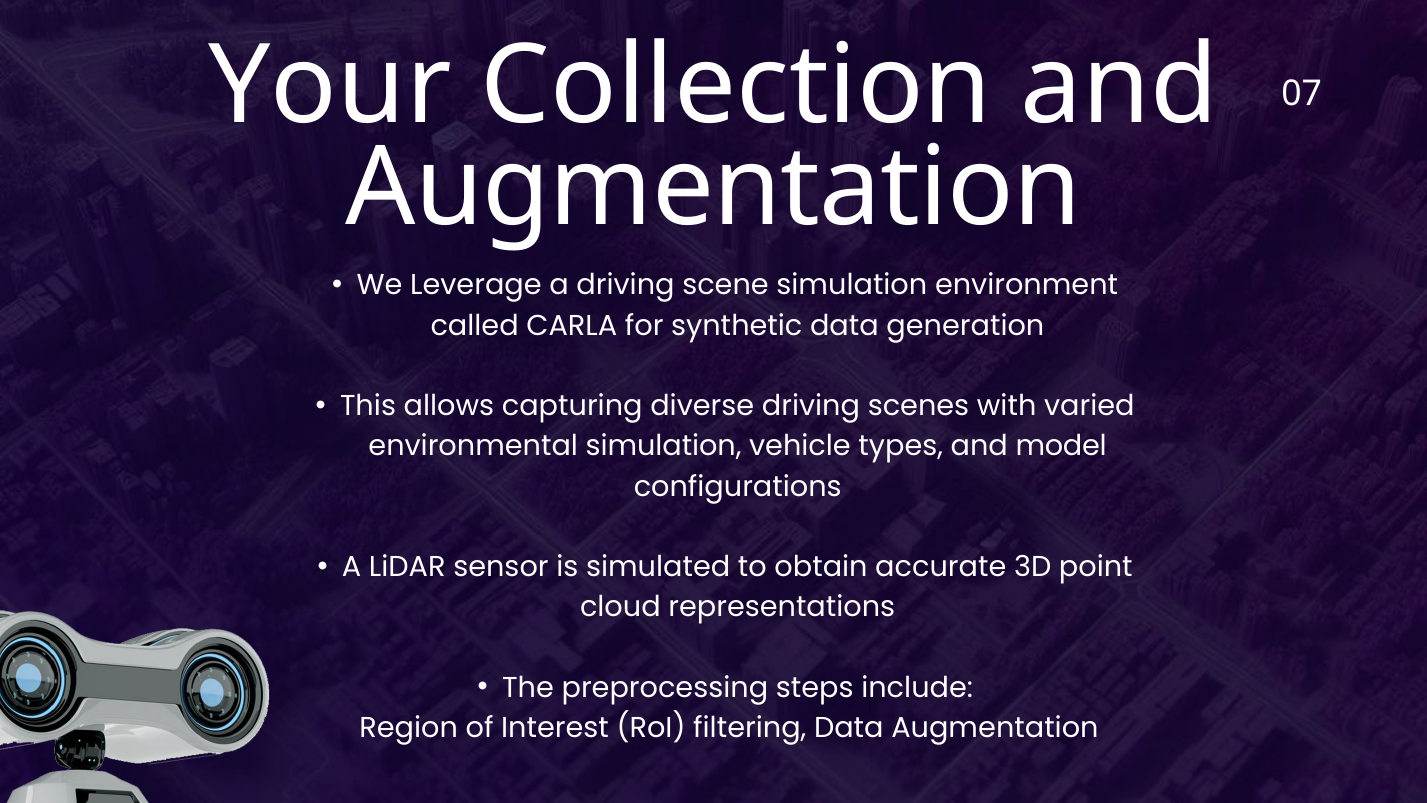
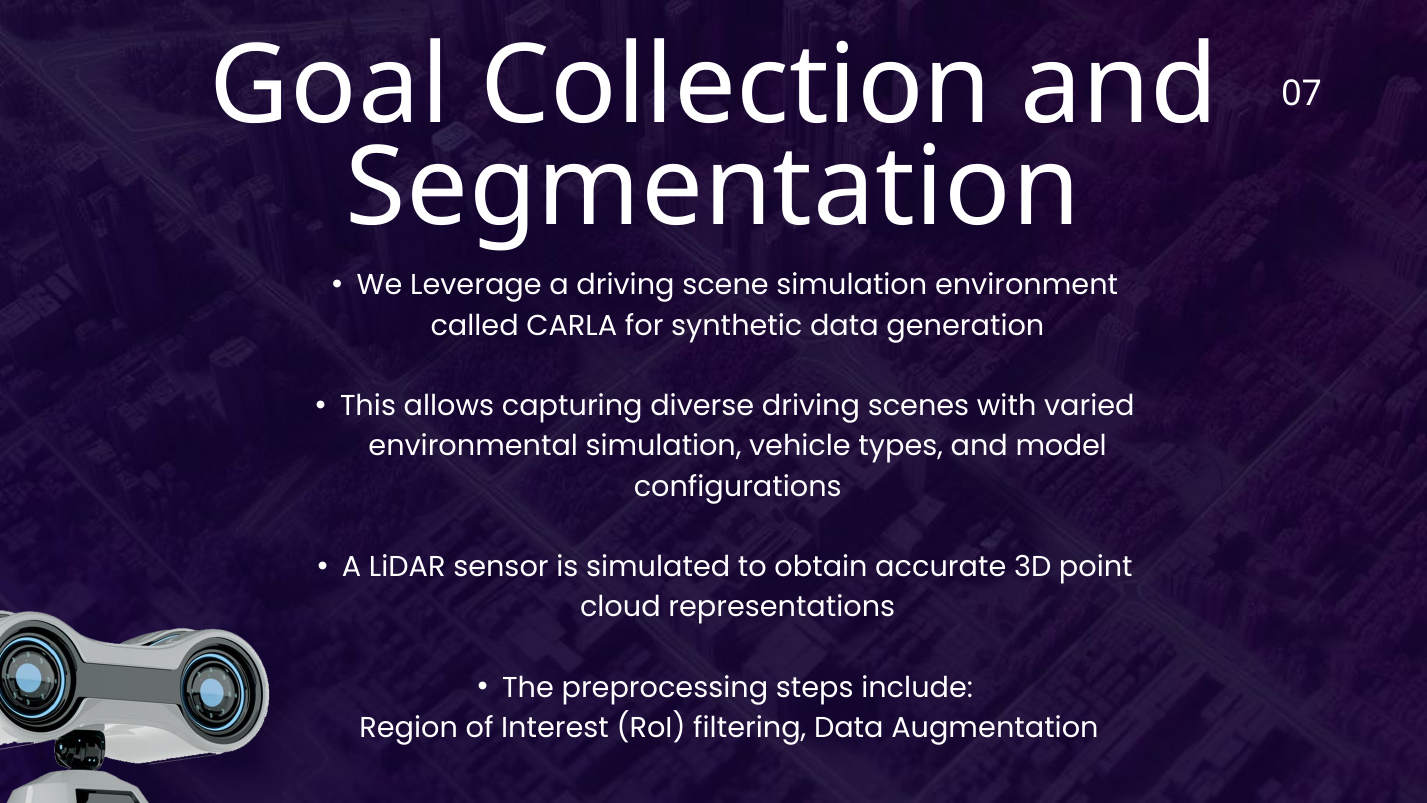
Your: Your -> Goal (330, 86)
Augmentation: Augmentation -> Segmentation (713, 188)
